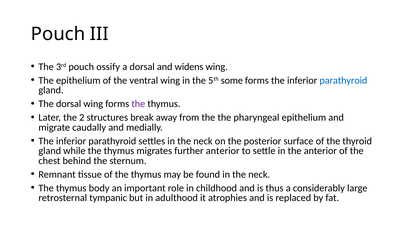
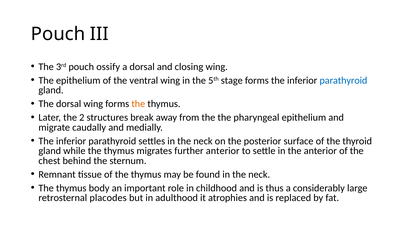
widens: widens -> closing (189, 67)
some: some -> stage (232, 80)
the colour: purple -> orange (138, 104)
tympanic: tympanic -> placodes (108, 198)
